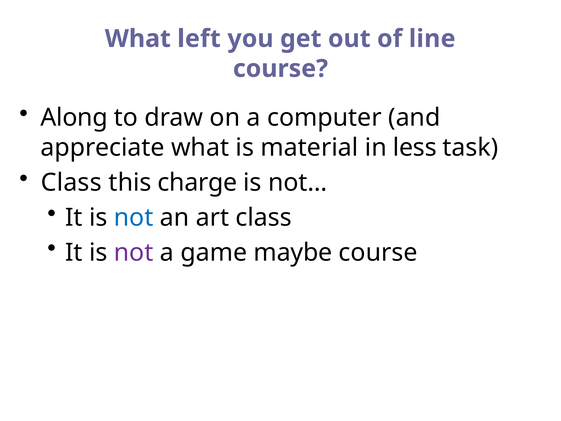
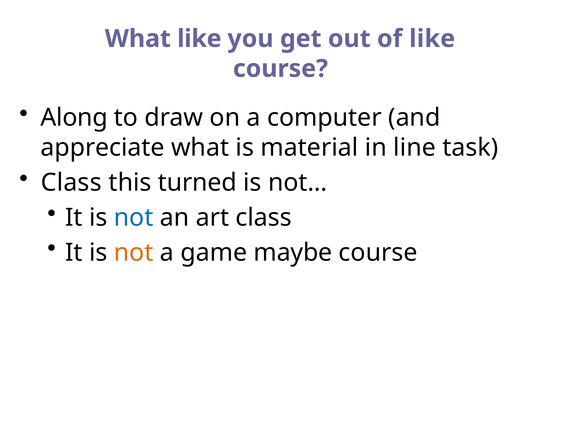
What left: left -> like (199, 39)
of line: line -> like (432, 39)
less: less -> line (415, 148)
charge: charge -> turned (197, 182)
not colour: purple -> orange (134, 252)
